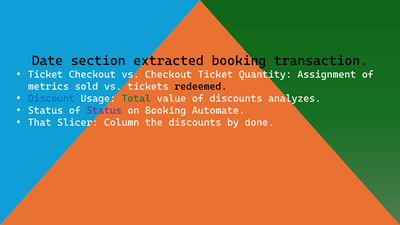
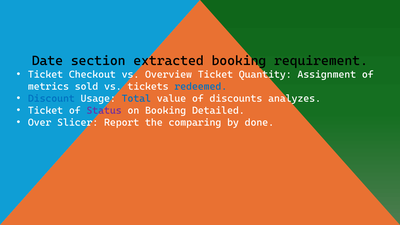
transaction: transaction -> requirement (321, 61)
vs Checkout: Checkout -> Overview (169, 75)
redeemed colour: black -> blue (201, 87)
Total colour: green -> blue (136, 99)
Status: Status -> Ticket (46, 111)
Automate: Automate -> Detailed (218, 111)
That: That -> Over (40, 123)
Column: Column -> Report (122, 123)
the discounts: discounts -> comparing (195, 123)
